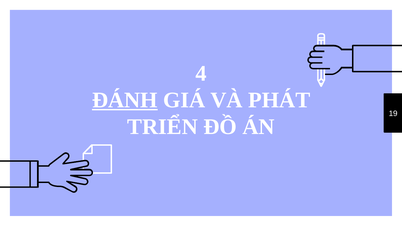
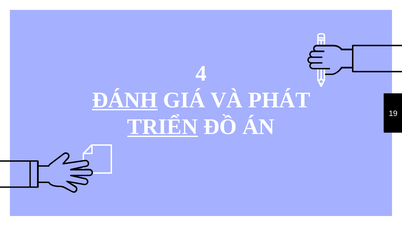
TRIỂN underline: none -> present (163, 127)
